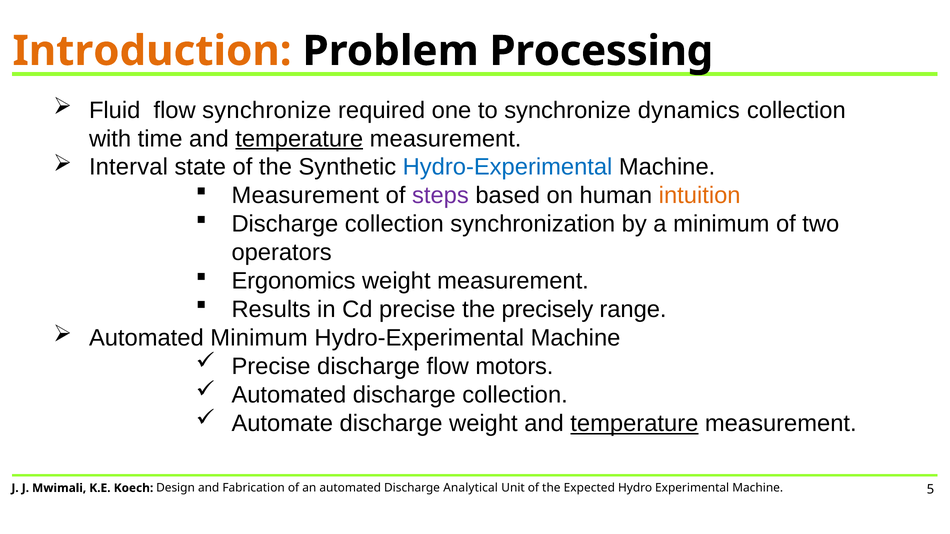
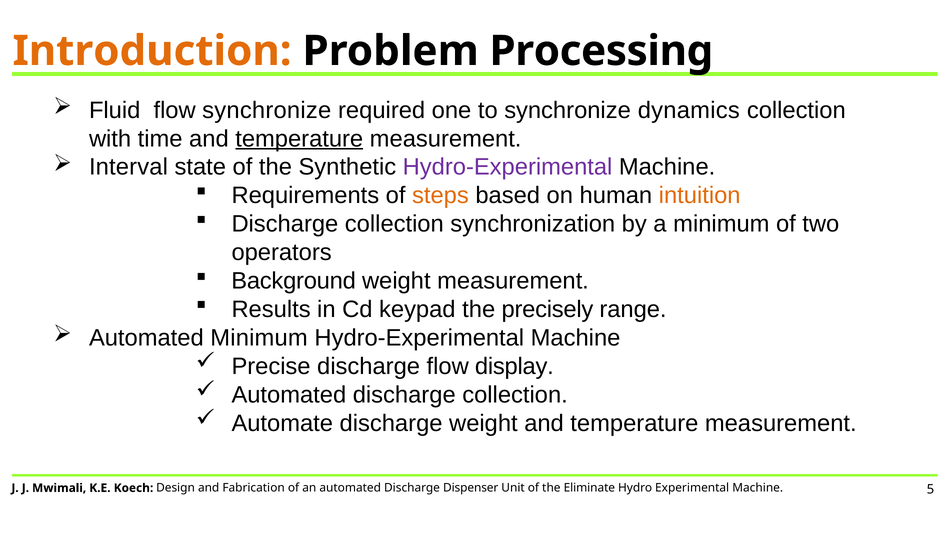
Hydro-Experimental colour: blue -> purple (508, 167)
Measurement: Measurement -> Requirements (305, 196)
steps colour: purple -> orange (440, 196)
Ergonomics: Ergonomics -> Background (294, 281)
Cd precise: precise -> keypad (417, 310)
motors: motors -> display (514, 367)
temperature underline: present -> none (634, 424)
Analytical: Analytical -> Dispenser (471, 488)
Expected: Expected -> Eliminate (589, 488)
